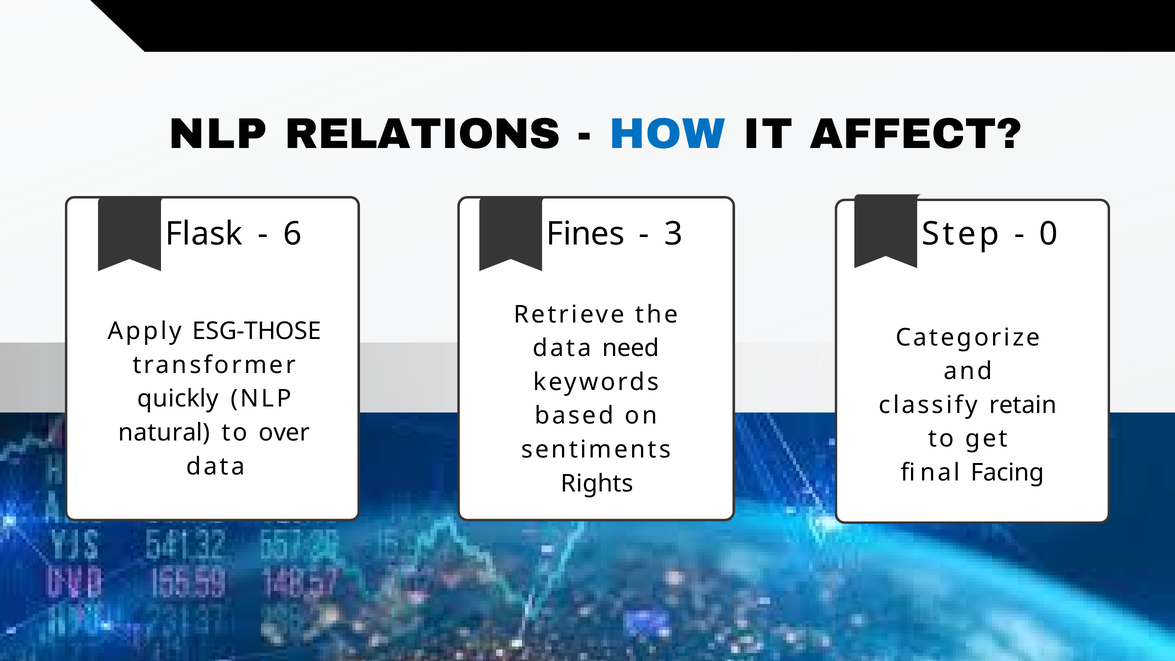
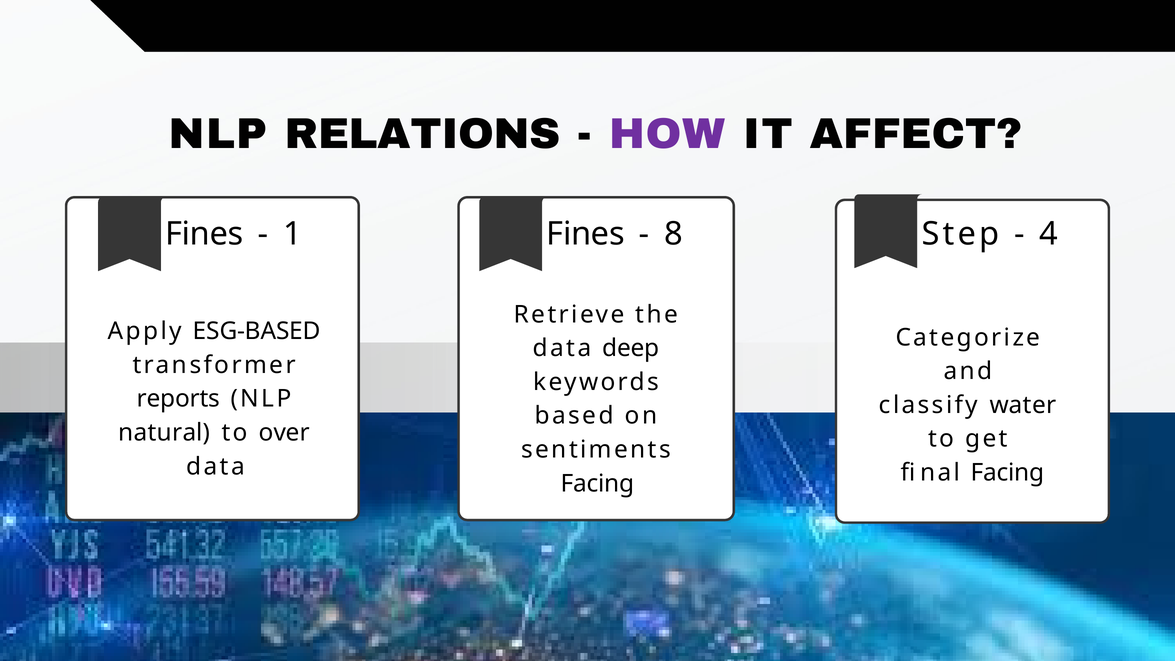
HOW colour: blue -> purple (667, 134)
Flask: Flask -> Fines (204, 234)
6: 6 -> 1 (292, 234)
3: 3 -> 8 (674, 234)
0: 0 -> 4 (1049, 234)
ESG-THOSE: ESG-THOSE -> ESG-BASED (257, 331)
need: need -> deep (631, 348)
quickly: quickly -> reports (178, 399)
retain: retain -> water (1023, 405)
Rights: Rights -> Facing (597, 483)
